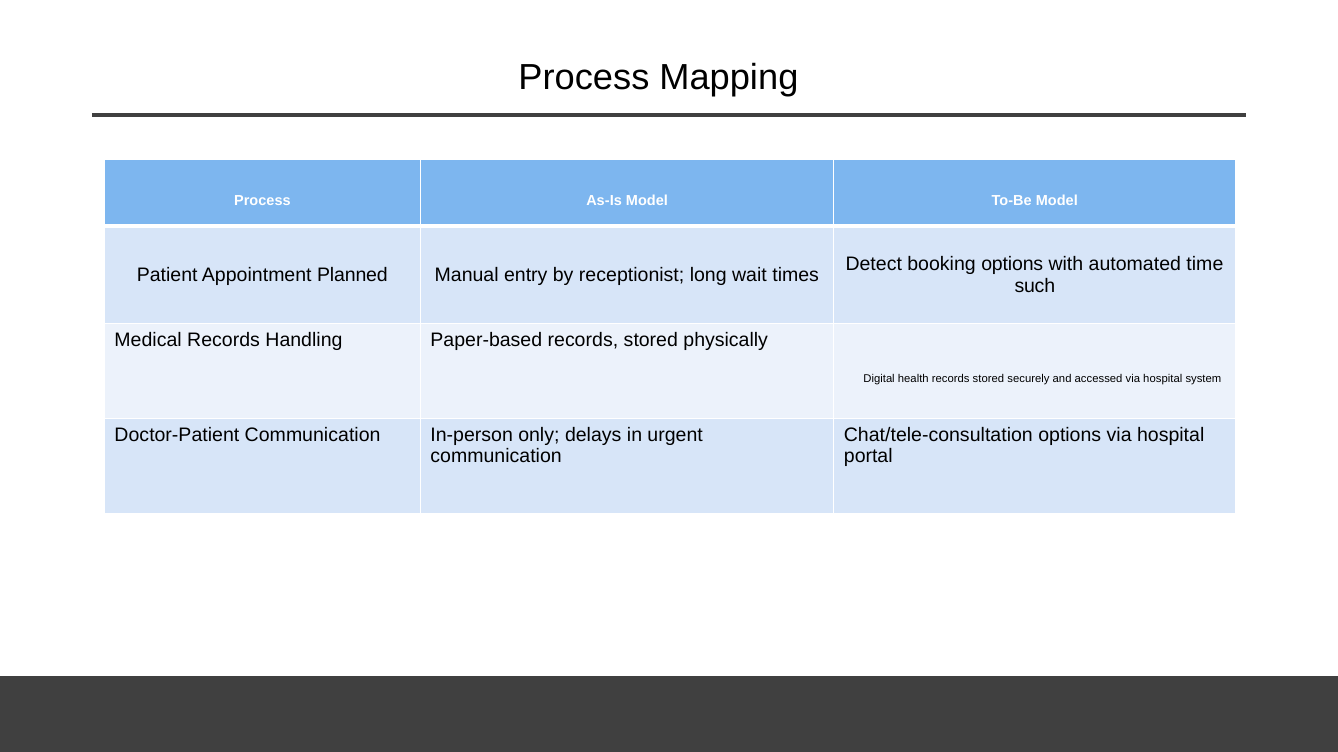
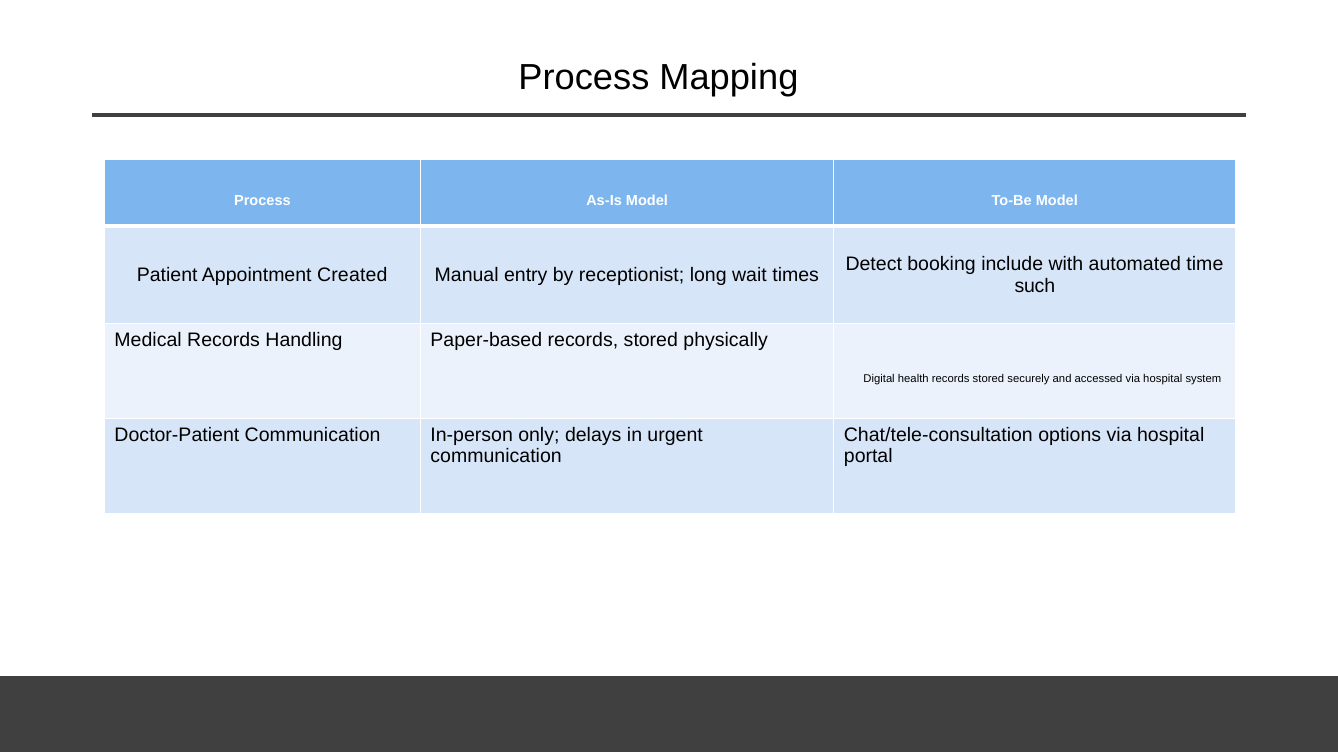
booking options: options -> include (1012, 264)
Planned: Planned -> Created (352, 275)
